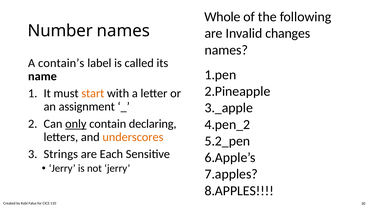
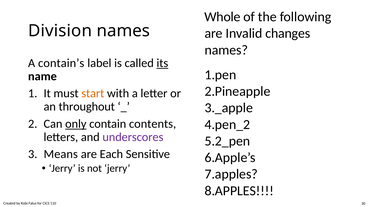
Number: Number -> Division (60, 31)
its underline: none -> present (162, 63)
assignment: assignment -> throughout (87, 107)
declaring: declaring -> contents (153, 124)
underscores colour: orange -> purple (133, 137)
Strings: Strings -> Means (61, 154)
